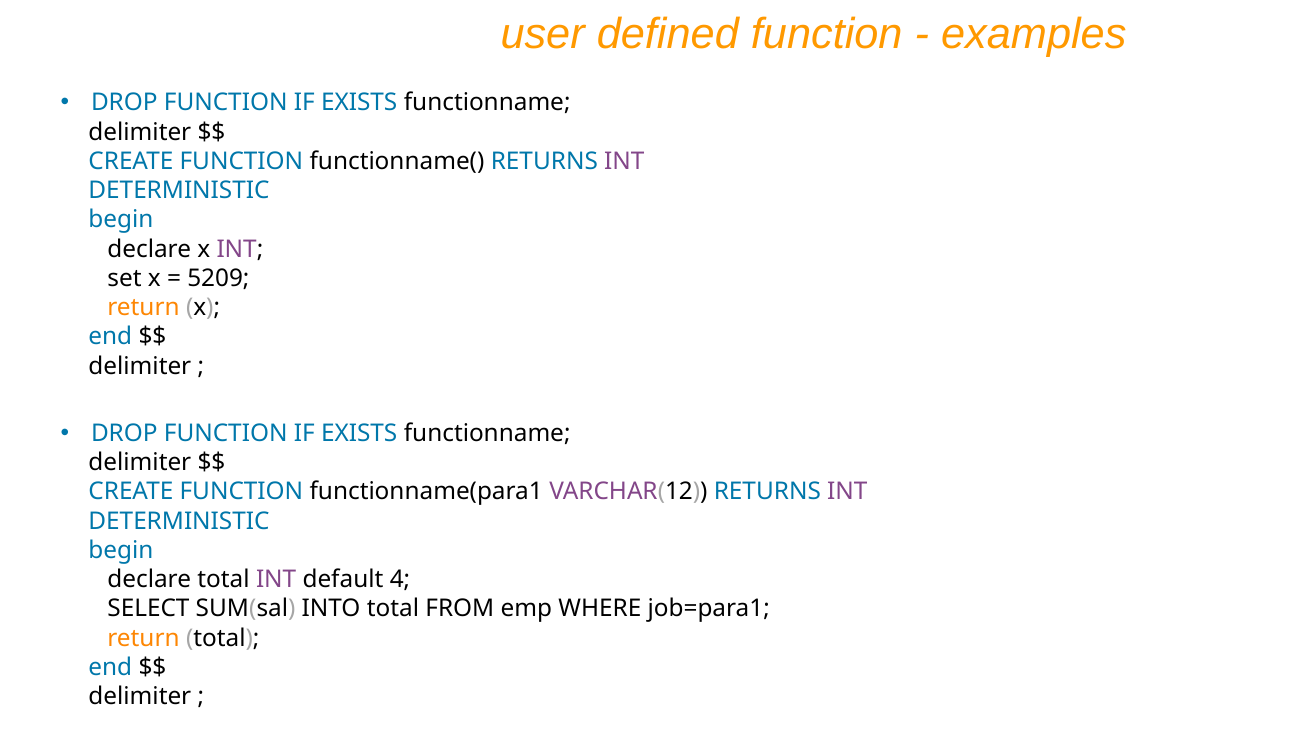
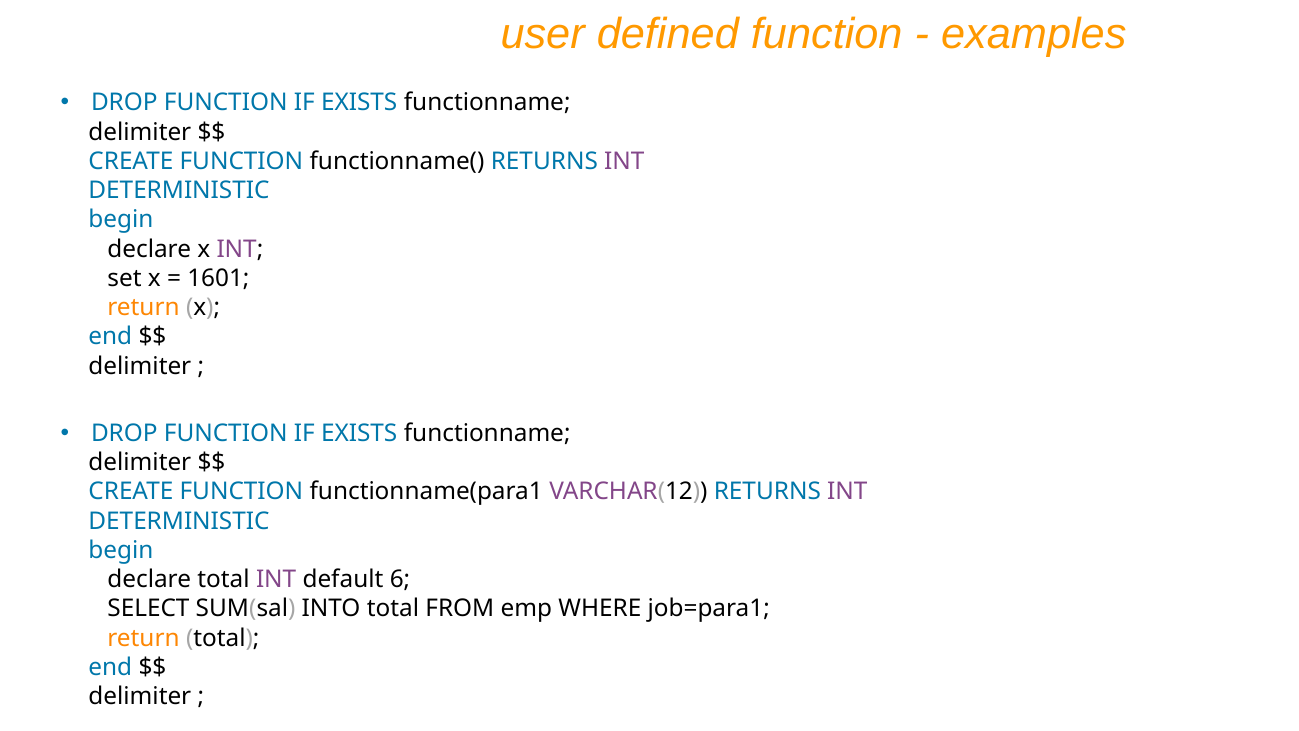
5209: 5209 -> 1601 (218, 278)
4: 4 -> 6 (400, 579)
